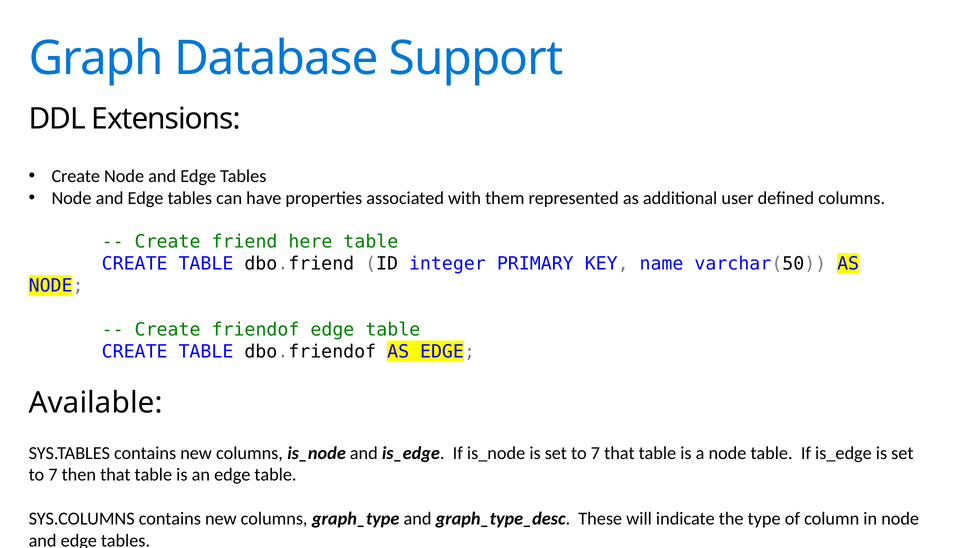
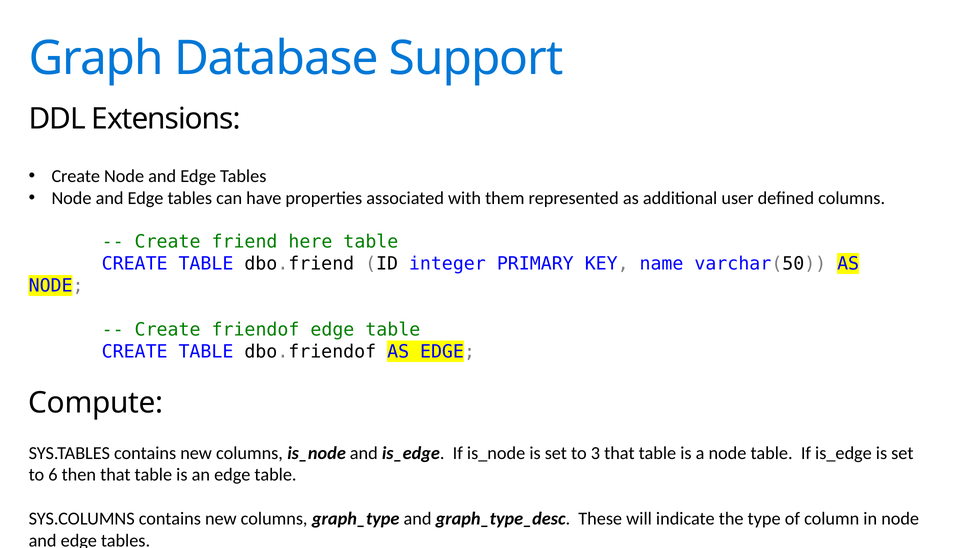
Available: Available -> Compute (96, 403)
7: 7 -> 3 (595, 453)
7: 7 -> 6 (53, 475)
